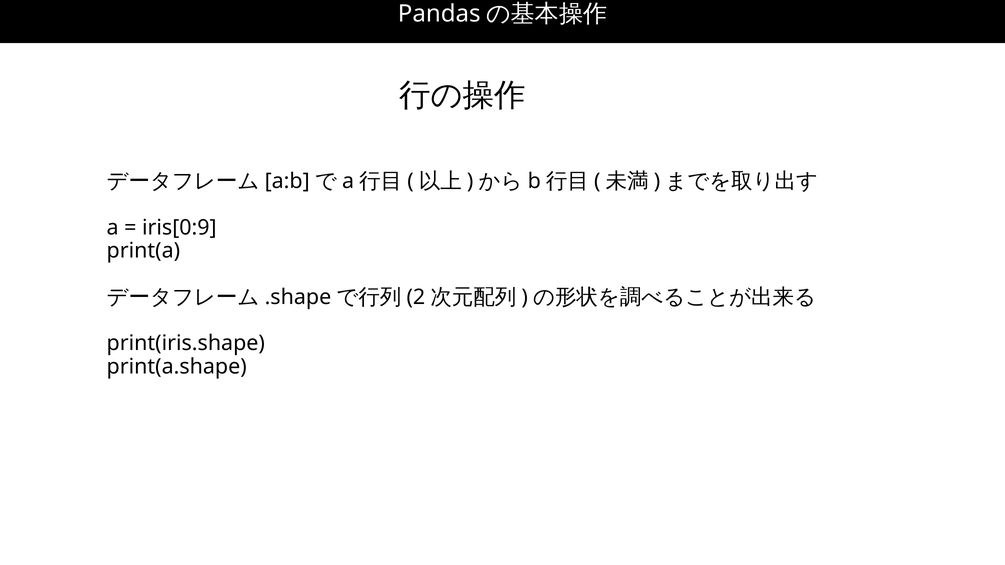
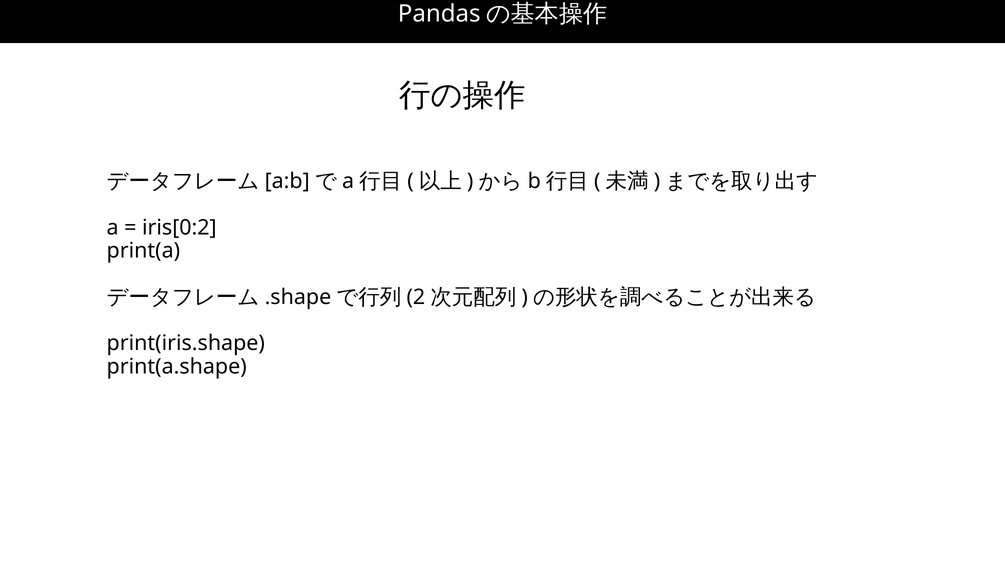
iris[0:9: iris[0:9 -> iris[0:2 (179, 228)
